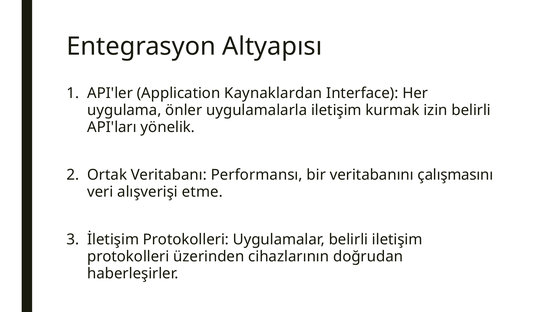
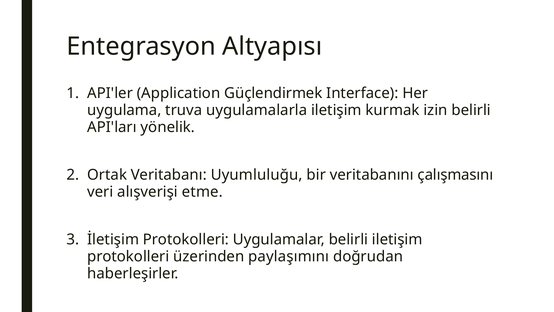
Kaynaklardan: Kaynaklardan -> Güçlendirmek (273, 93)
önler: önler -> truva (184, 110)
Performansı: Performansı -> Uyumluluğu (257, 175)
cihazlarının: cihazlarının -> paylaşımını (289, 256)
